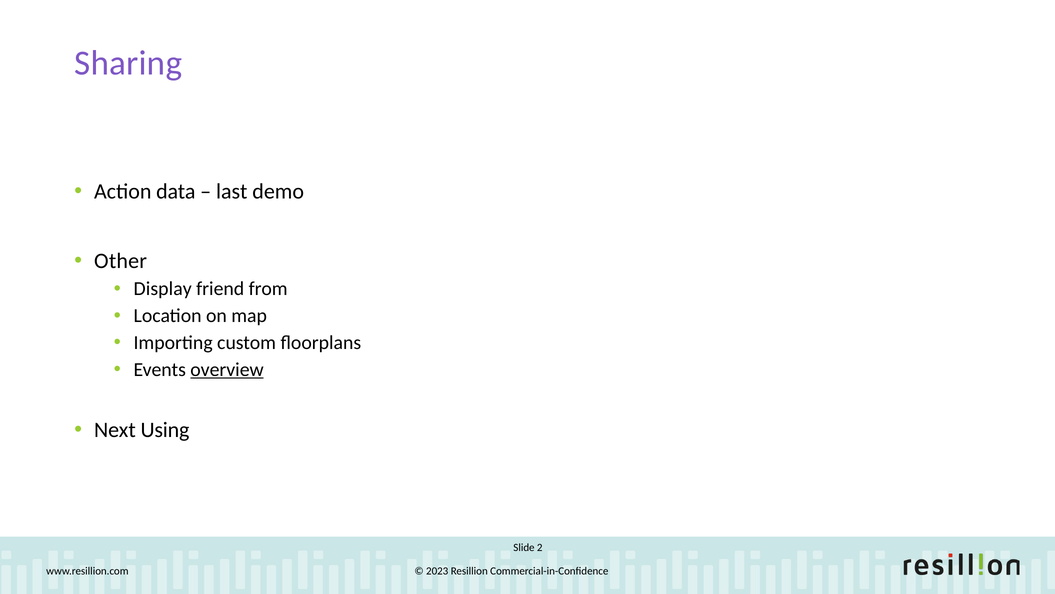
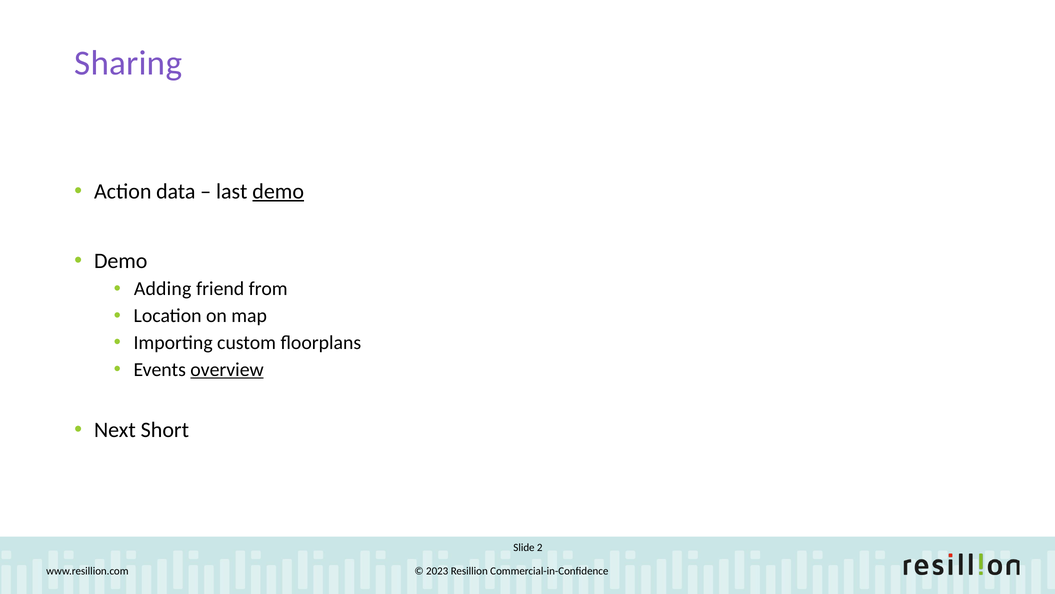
demo underline: none -> present (278, 191)
Other: Other -> Demo (121, 261)
Display: Display -> Adding (163, 289)
Using: Using -> Short (165, 430)
